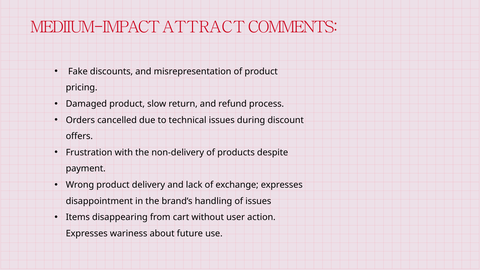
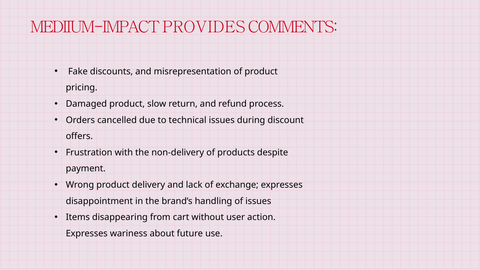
ATTRACT: ATTRACT -> PROVIDES (204, 27)
